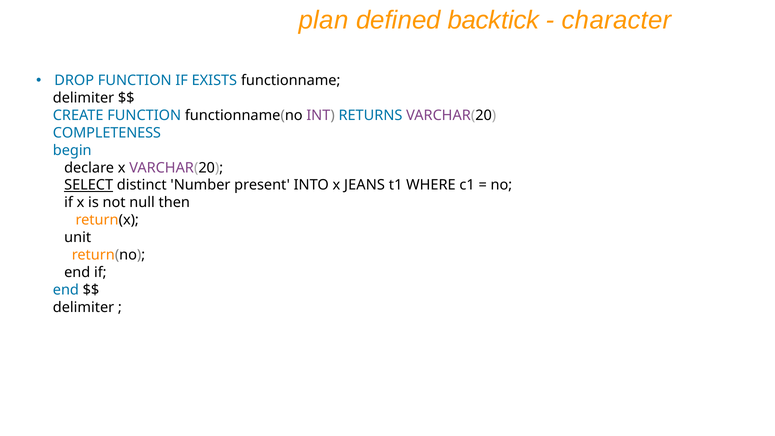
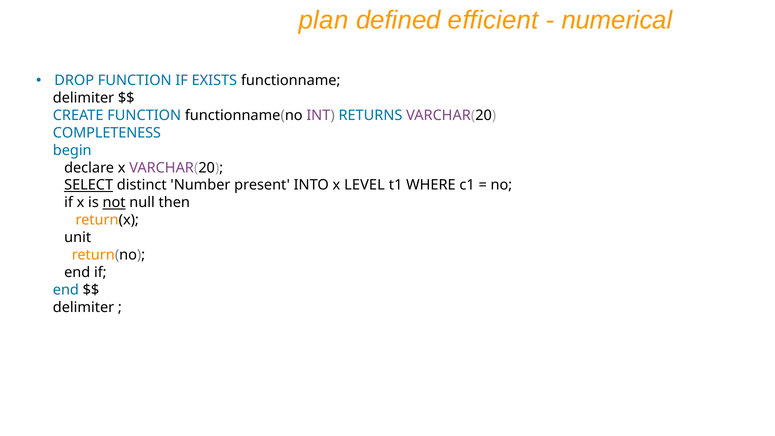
backtick: backtick -> efficient (493, 20)
character: character -> numerical (617, 20)
JEANS: JEANS -> LEVEL (364, 185)
not underline: none -> present (114, 203)
